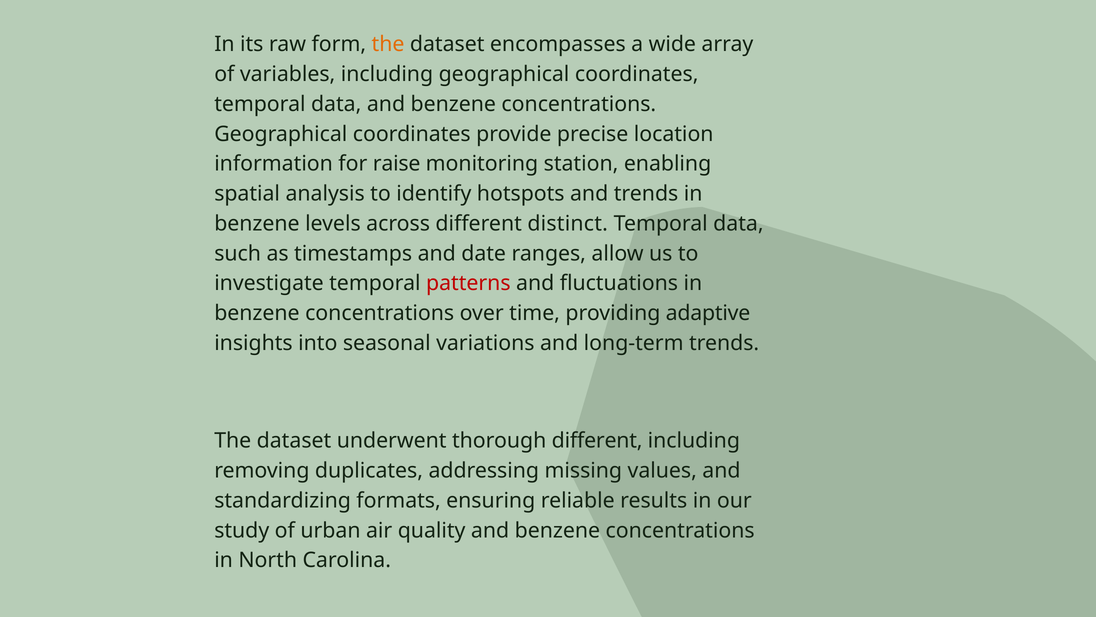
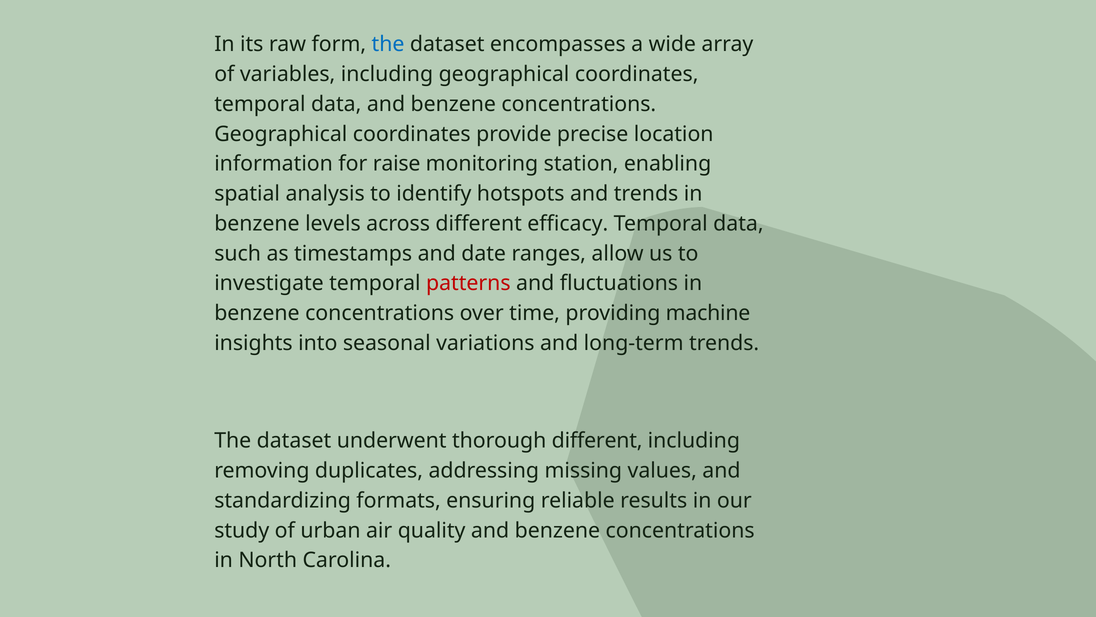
the colour: orange -> blue (388, 44)
distinct: distinct -> efficacy (568, 223)
adaptive: adaptive -> machine (708, 313)
